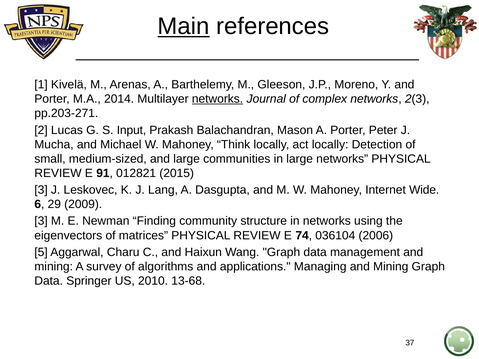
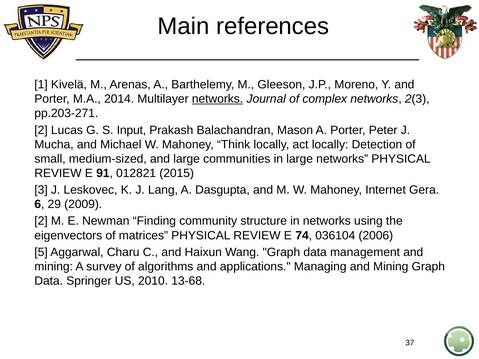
Main underline: present -> none (184, 26)
Wide: Wide -> Gera (424, 190)
3: 3 -> 2 (41, 221)
